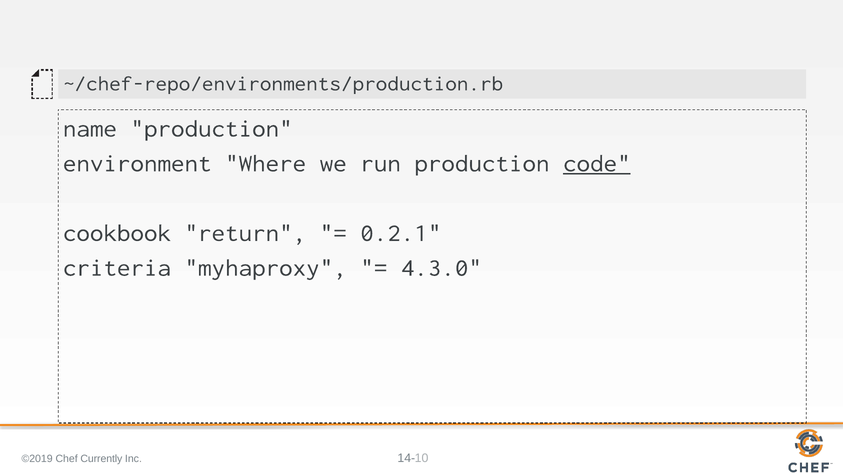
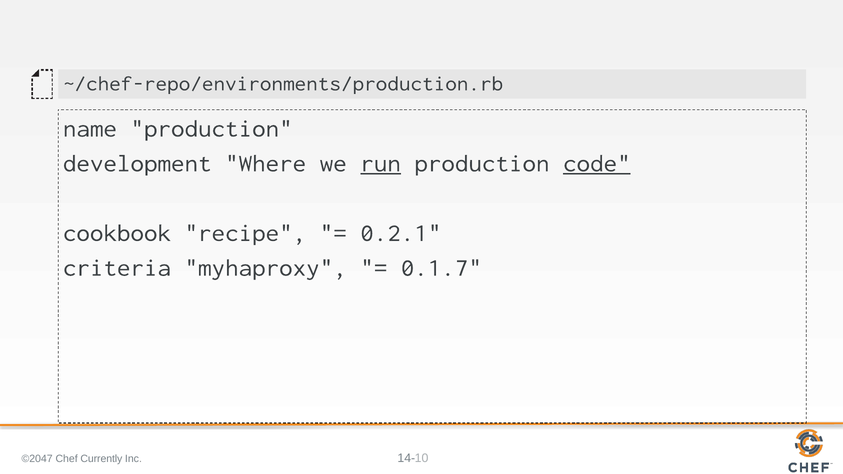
environment: environment -> development (137, 163)
run underline: none -> present (381, 163)
return: return -> recipe (245, 233)
4.3.0: 4.3.0 -> 0.1.7 (441, 268)
©2019: ©2019 -> ©2047 (37, 459)
